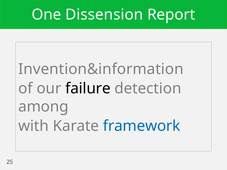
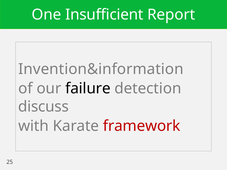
Dissension: Dissension -> Insufficient (104, 15)
among: among -> discuss (43, 107)
framework colour: blue -> red (142, 126)
